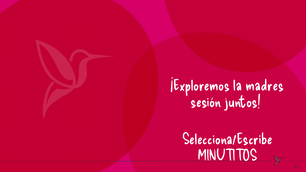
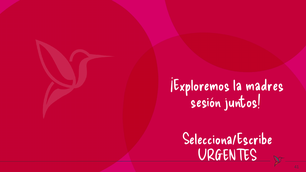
MINUTITOS: MINUTITOS -> URGENTES (227, 156)
